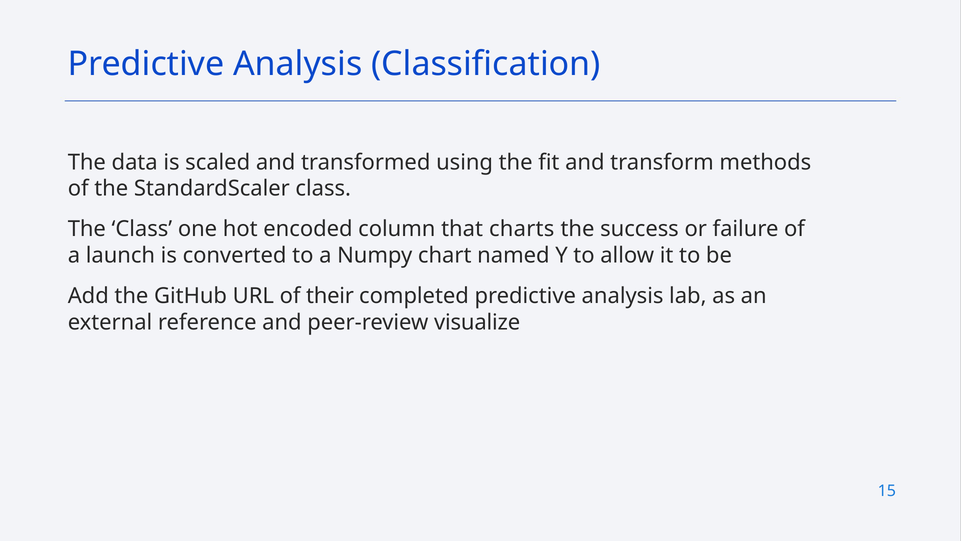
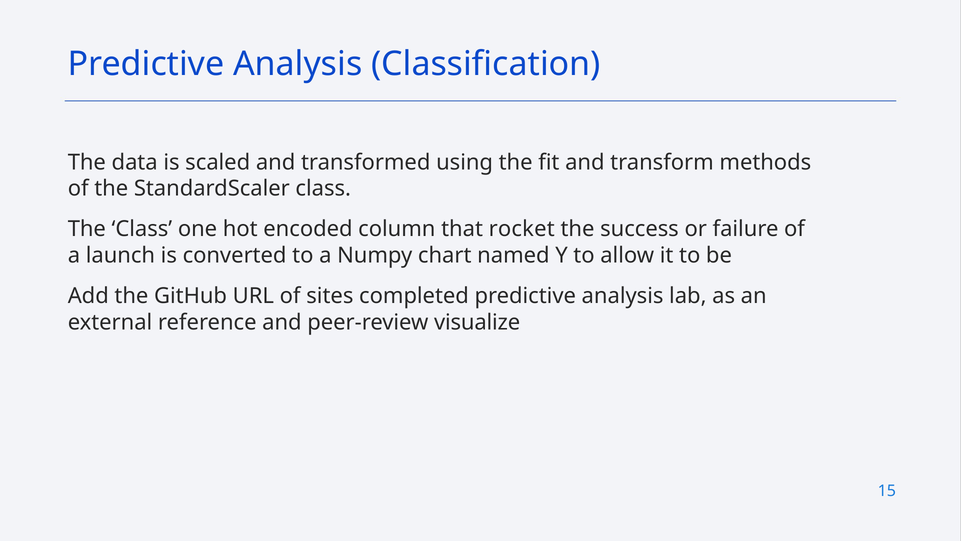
charts: charts -> rocket (522, 229)
their: their -> sites (330, 296)
